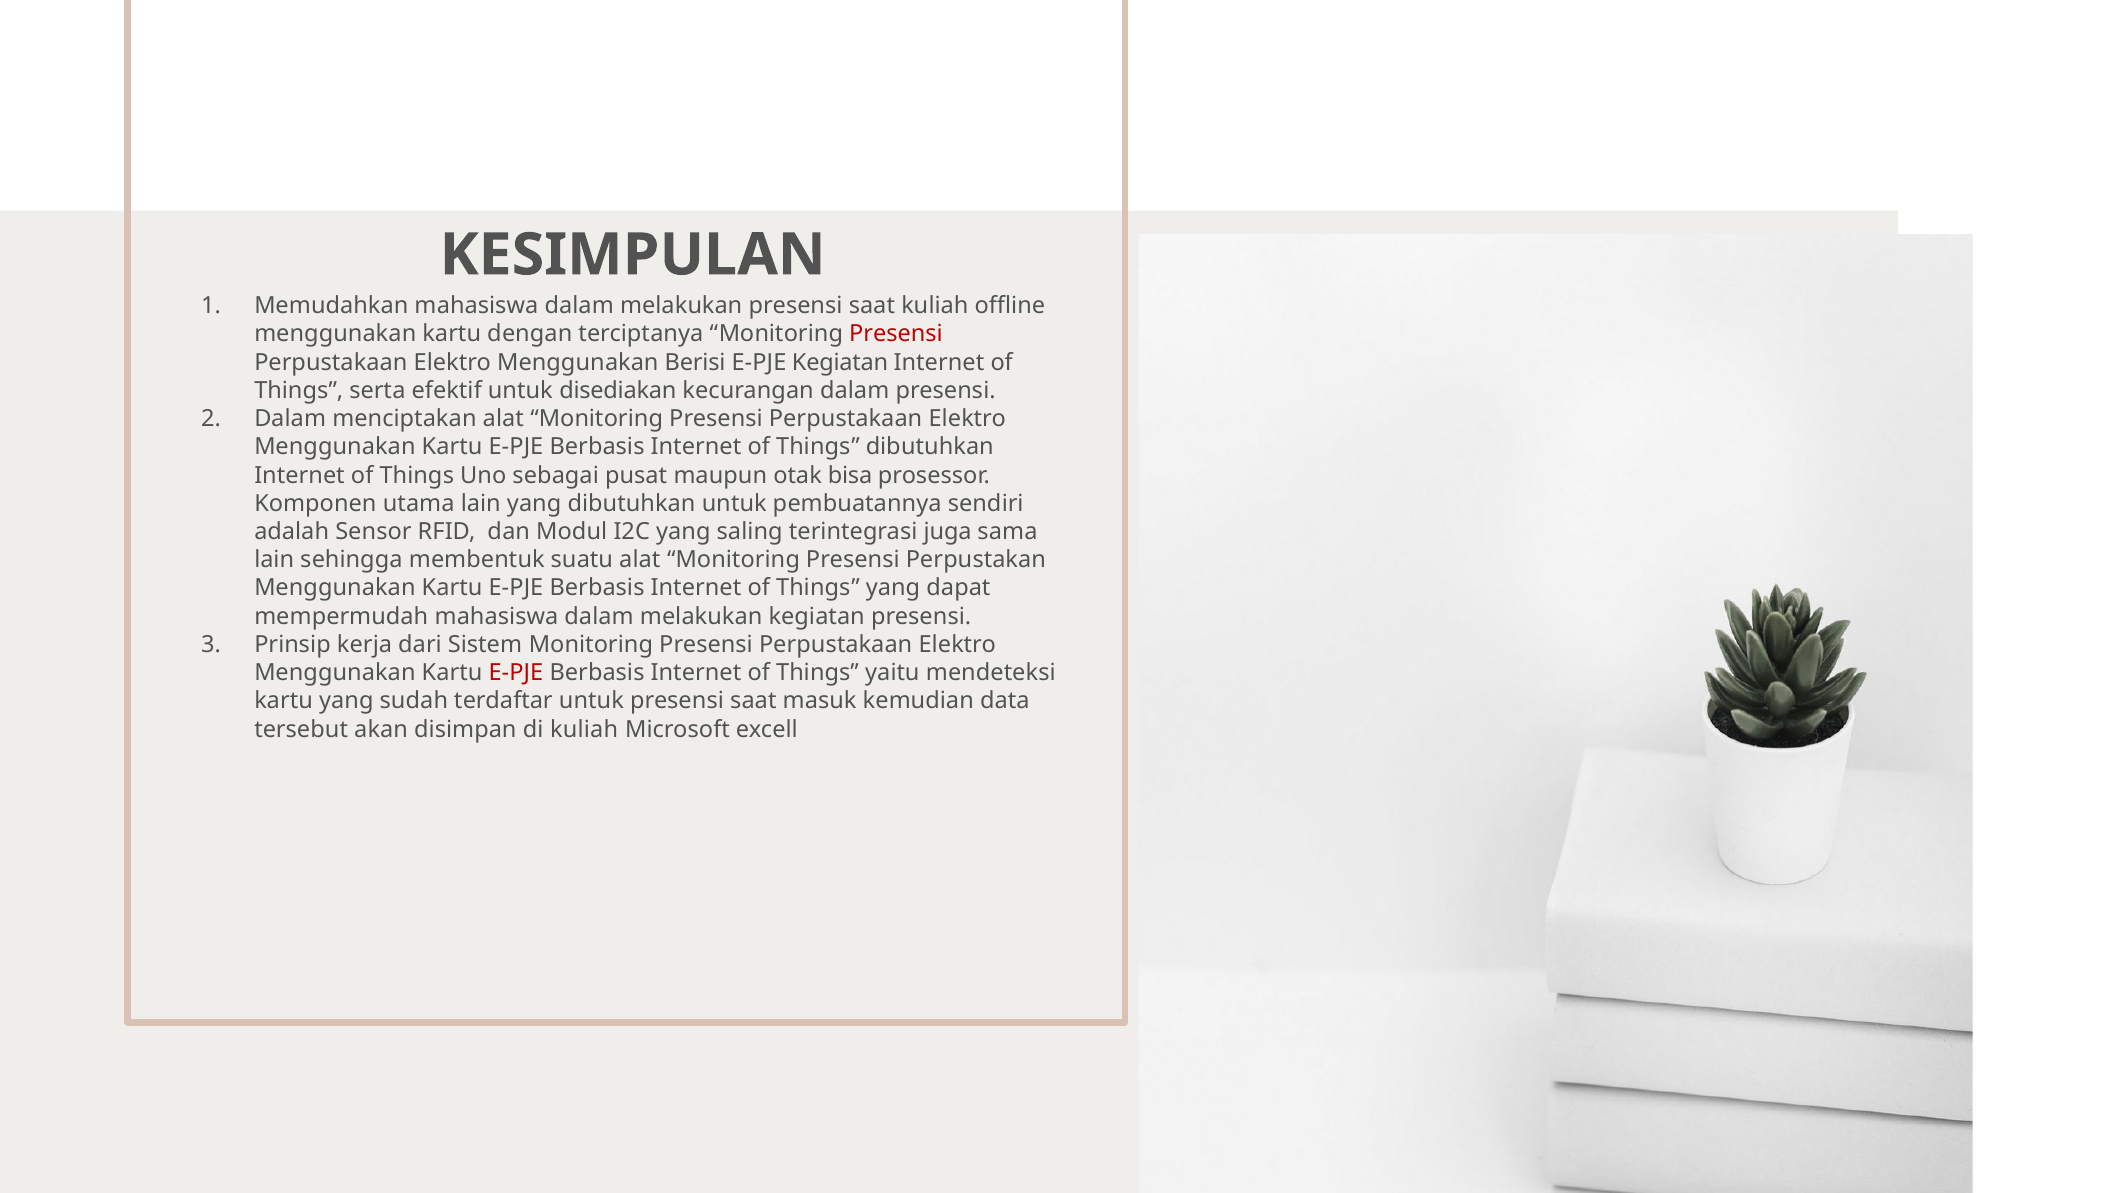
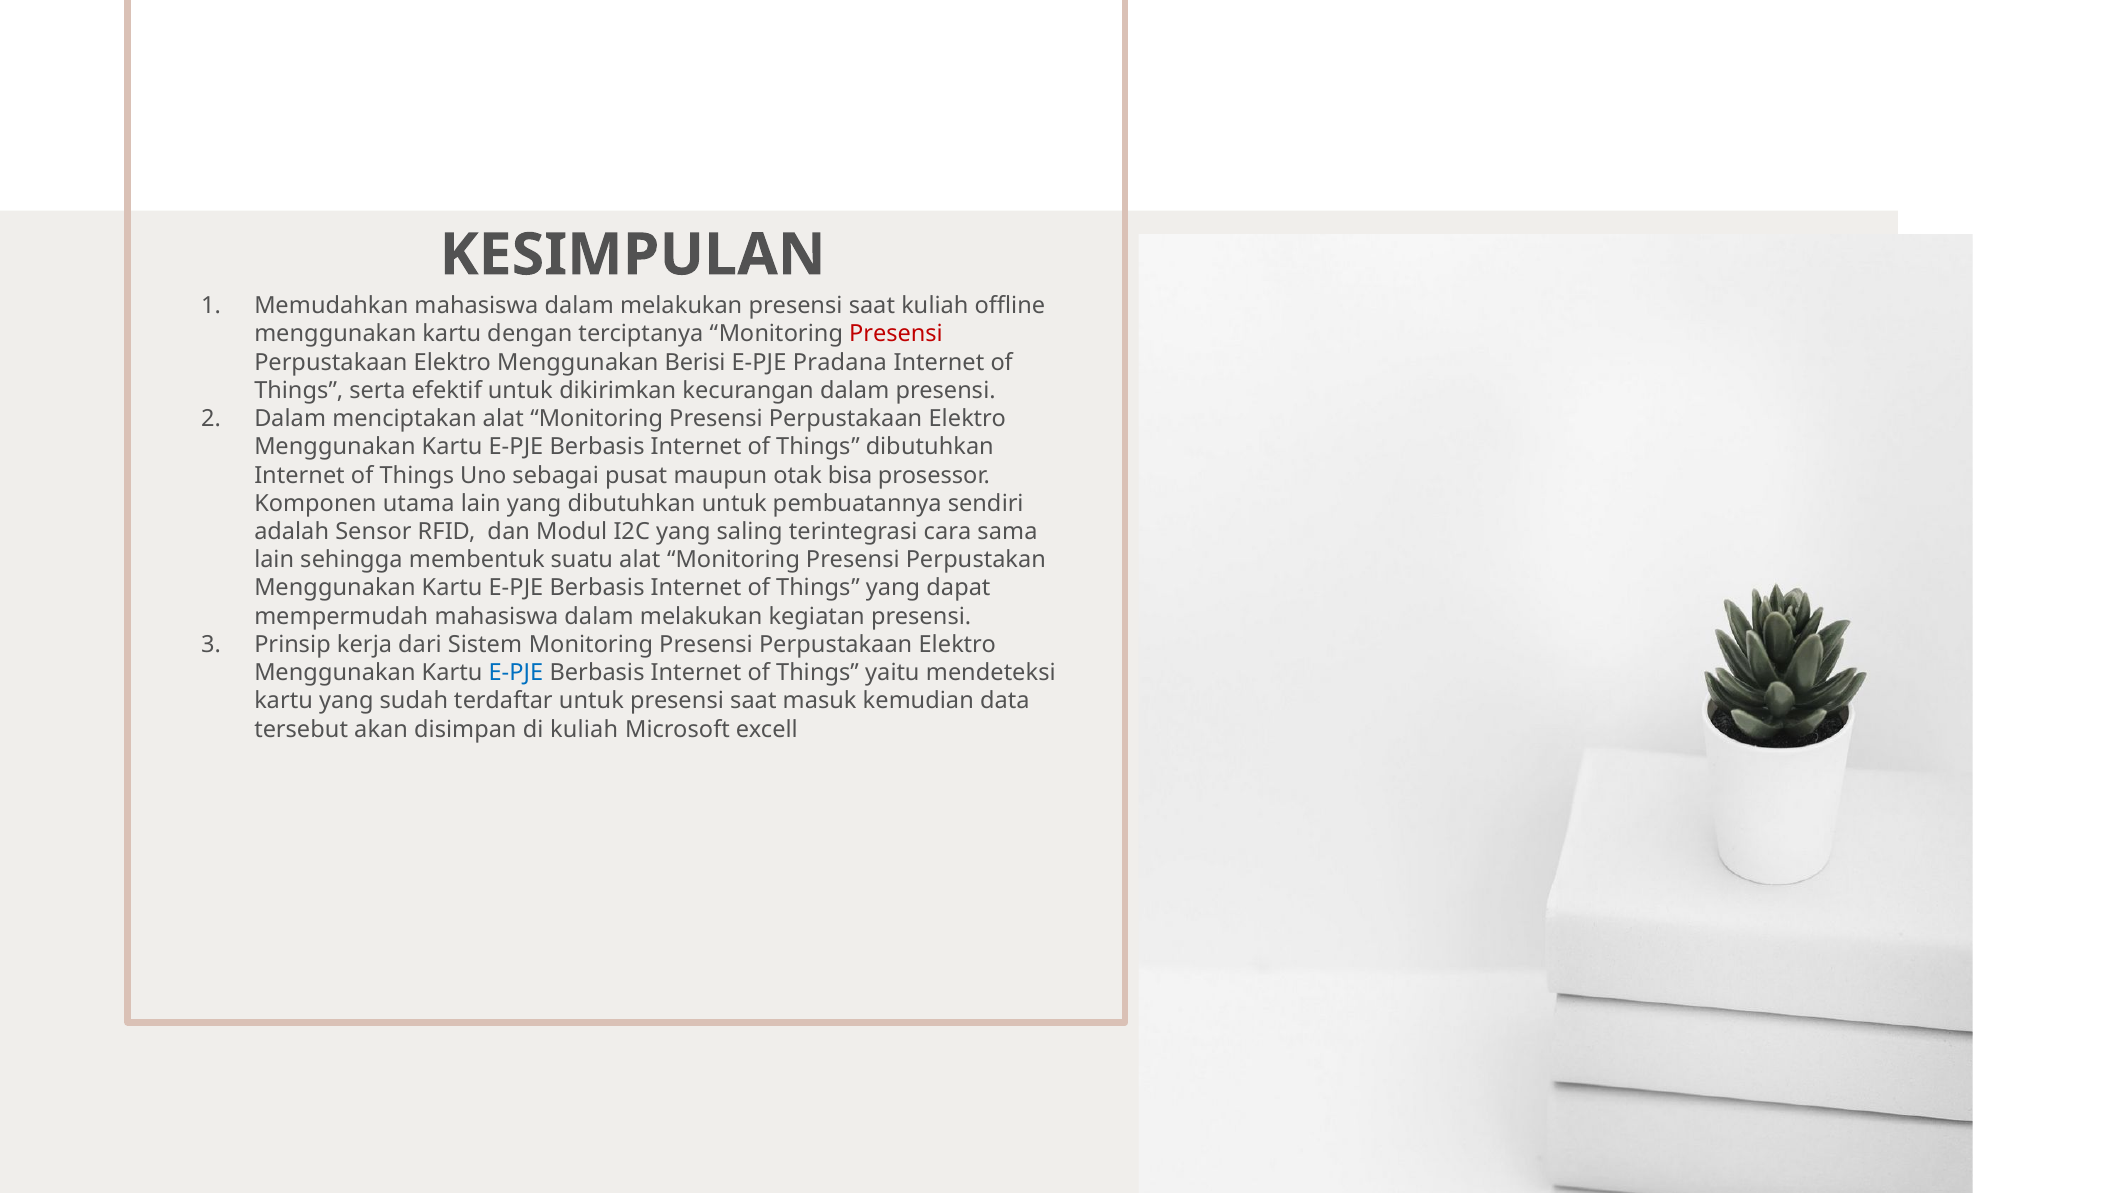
E-PJE Kegiatan: Kegiatan -> Pradana (840, 362)
disediakan: disediakan -> dikirimkan (618, 391)
juga: juga -> cara (948, 532)
E-PJE colour: red -> blue (516, 673)
